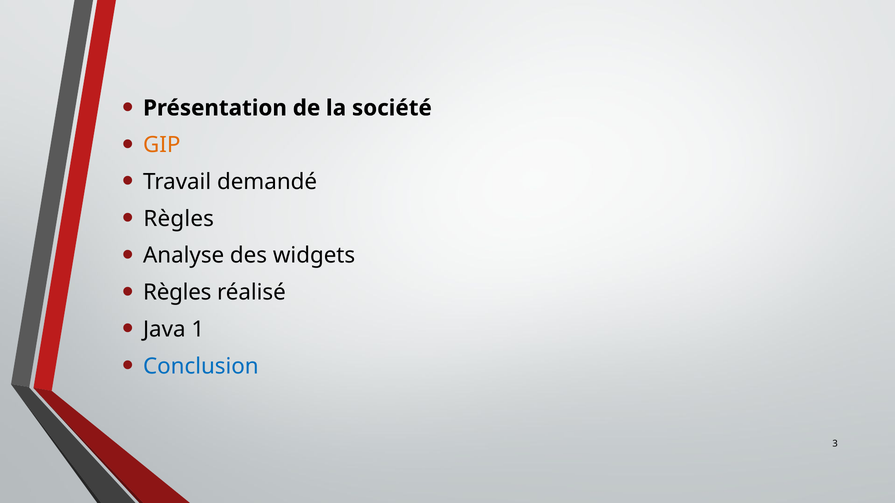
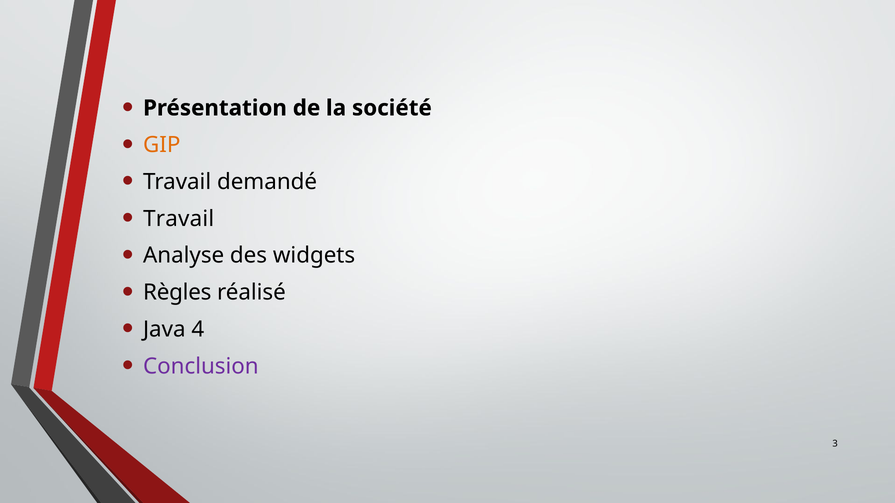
Règles: Règles -> Travail (179, 219)
1: 1 -> 4 (198, 330)
Conclusion colour: blue -> purple (201, 367)
